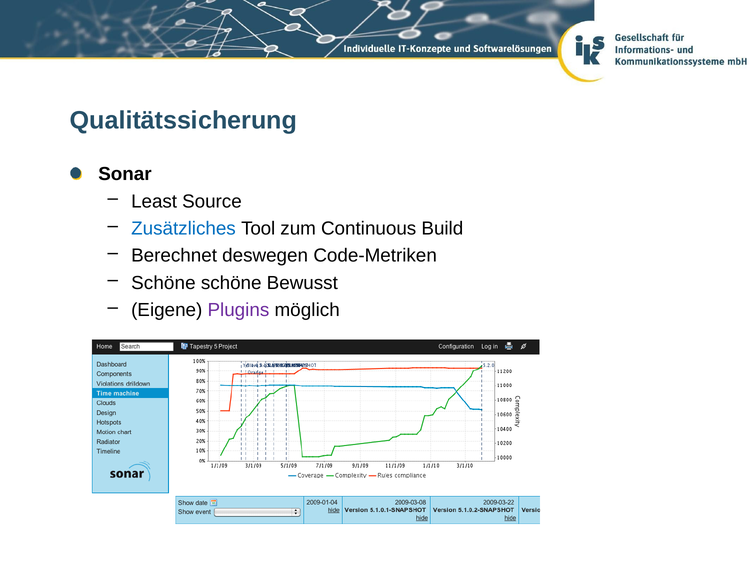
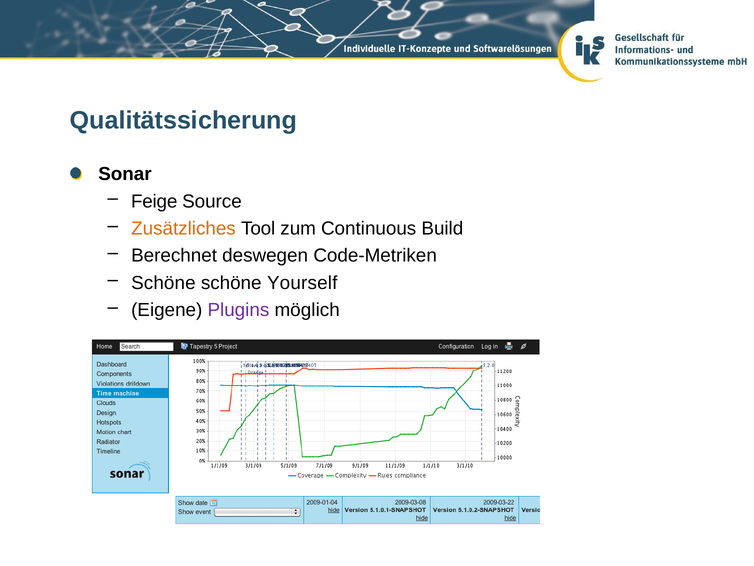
Least: Least -> Feige (154, 201)
Zusätzliches colour: blue -> orange (183, 228)
Bewusst: Bewusst -> Yourself (302, 283)
